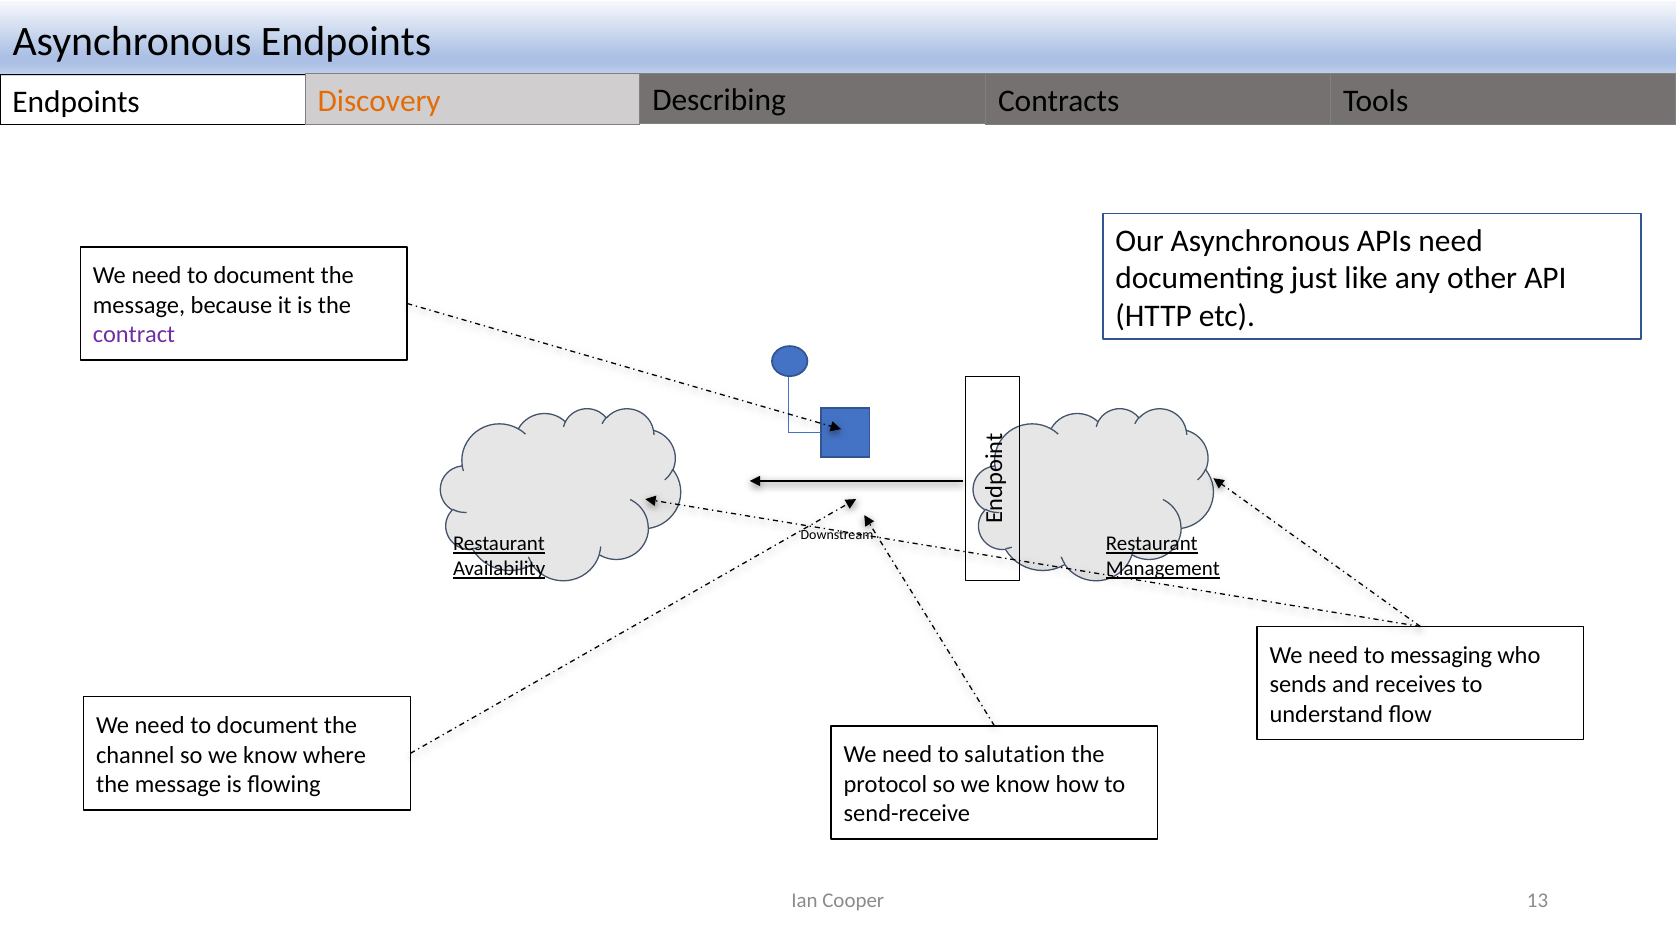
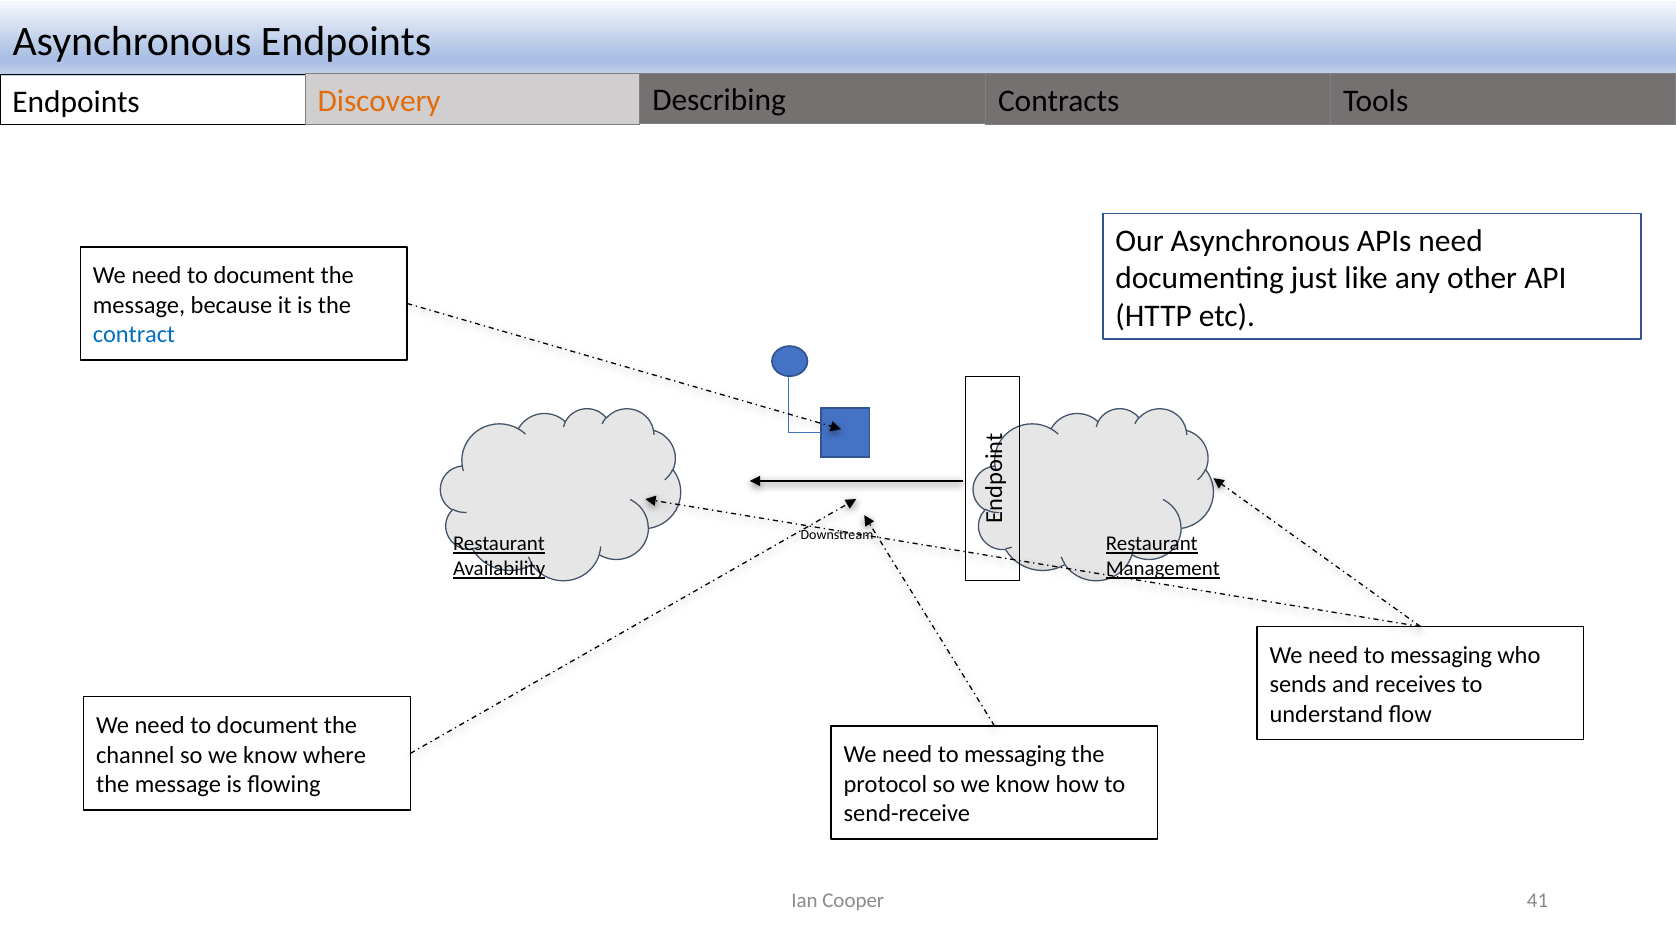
contract colour: purple -> blue (134, 334)
salutation: salutation -> messaging (1015, 755)
13: 13 -> 41 (1538, 900)
